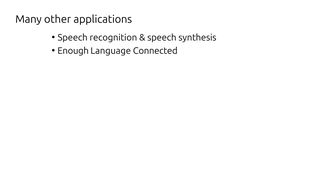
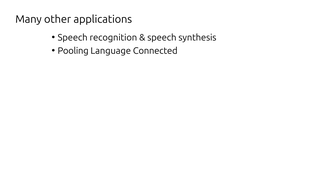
Enough: Enough -> Pooling (73, 51)
